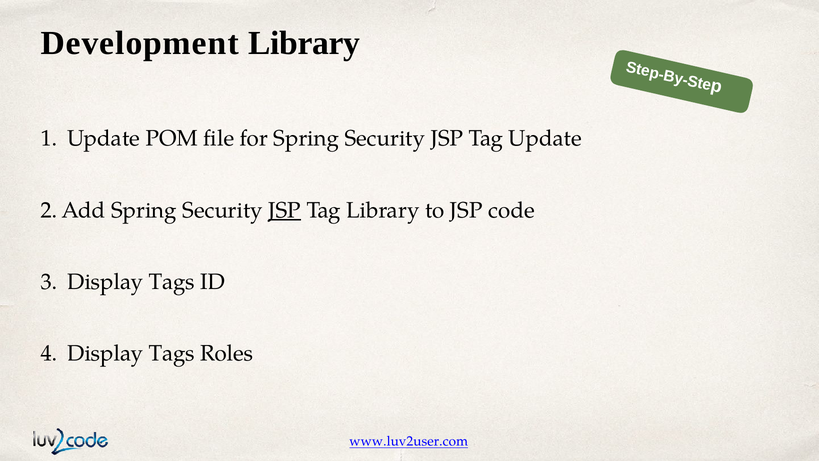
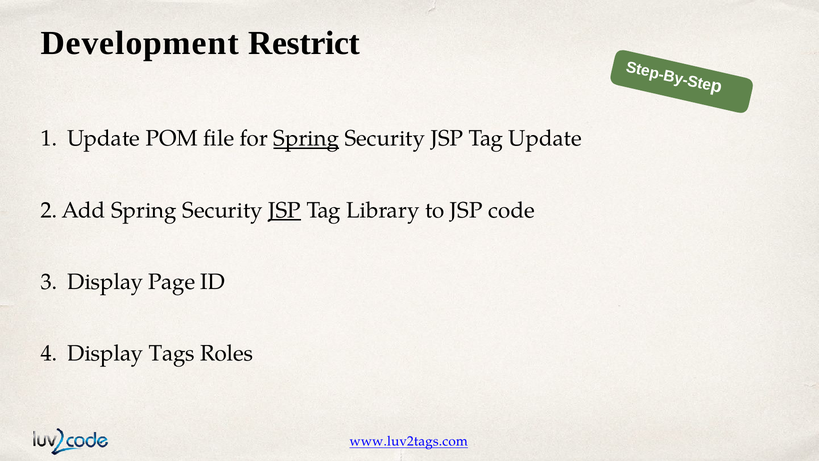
Development Library: Library -> Restrict (304, 43)
Spring underline: none -> present (306, 139)
Tags: Tags -> Page (172, 282)
www.luv2user.com: www.luv2user.com -> www.luv2tags.com (409, 441)
